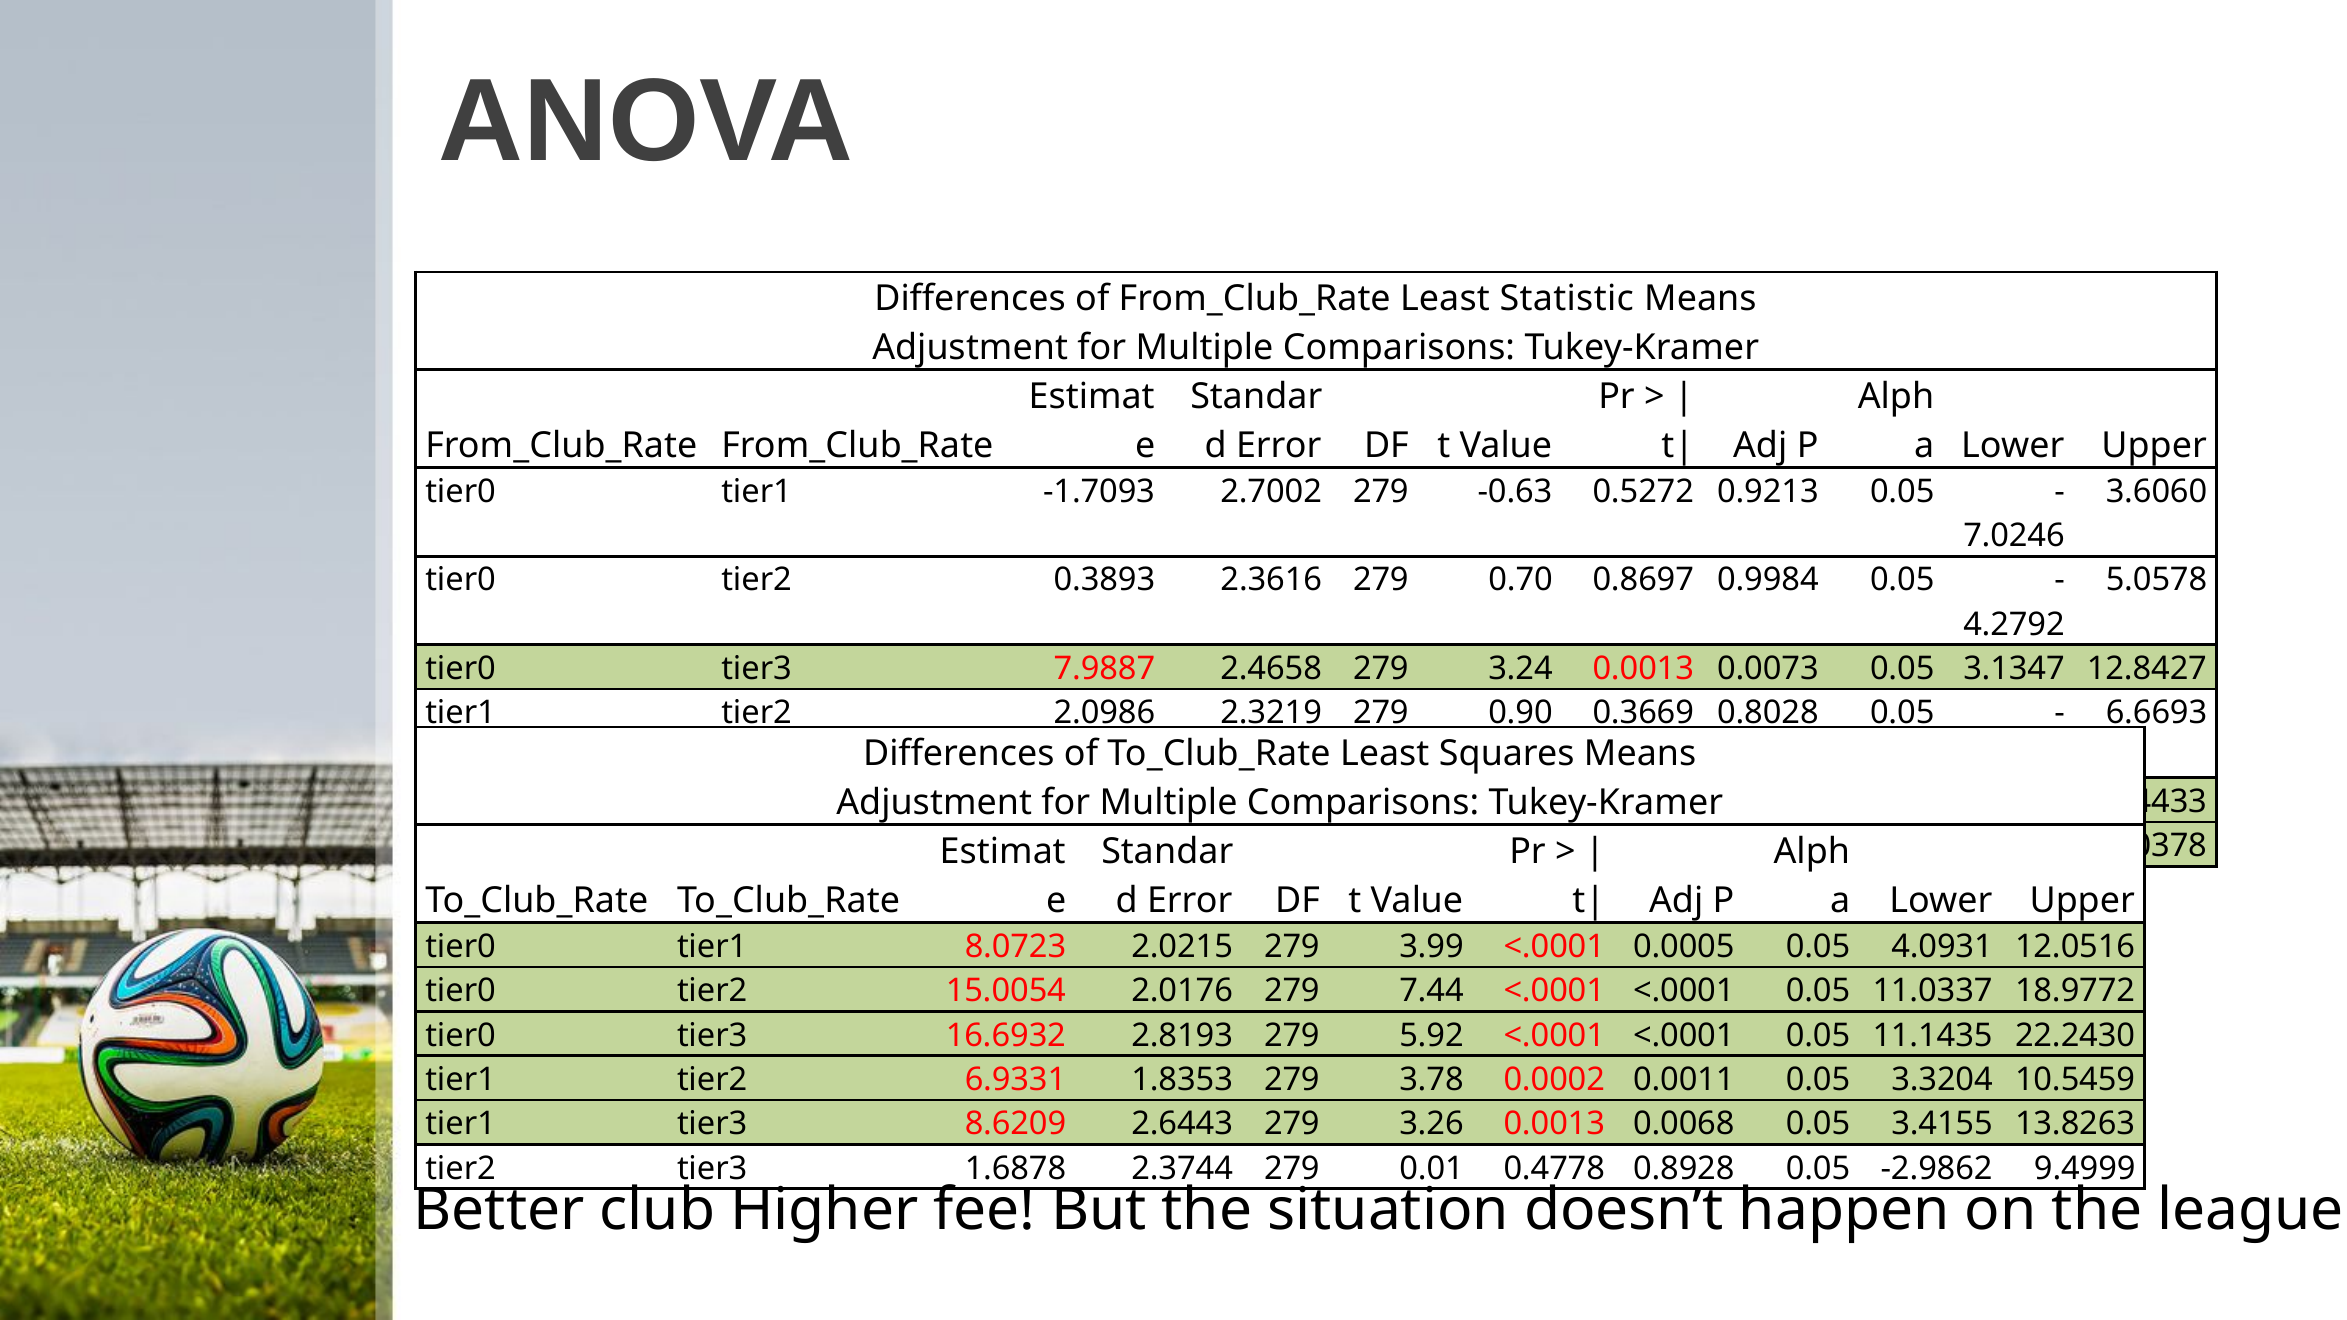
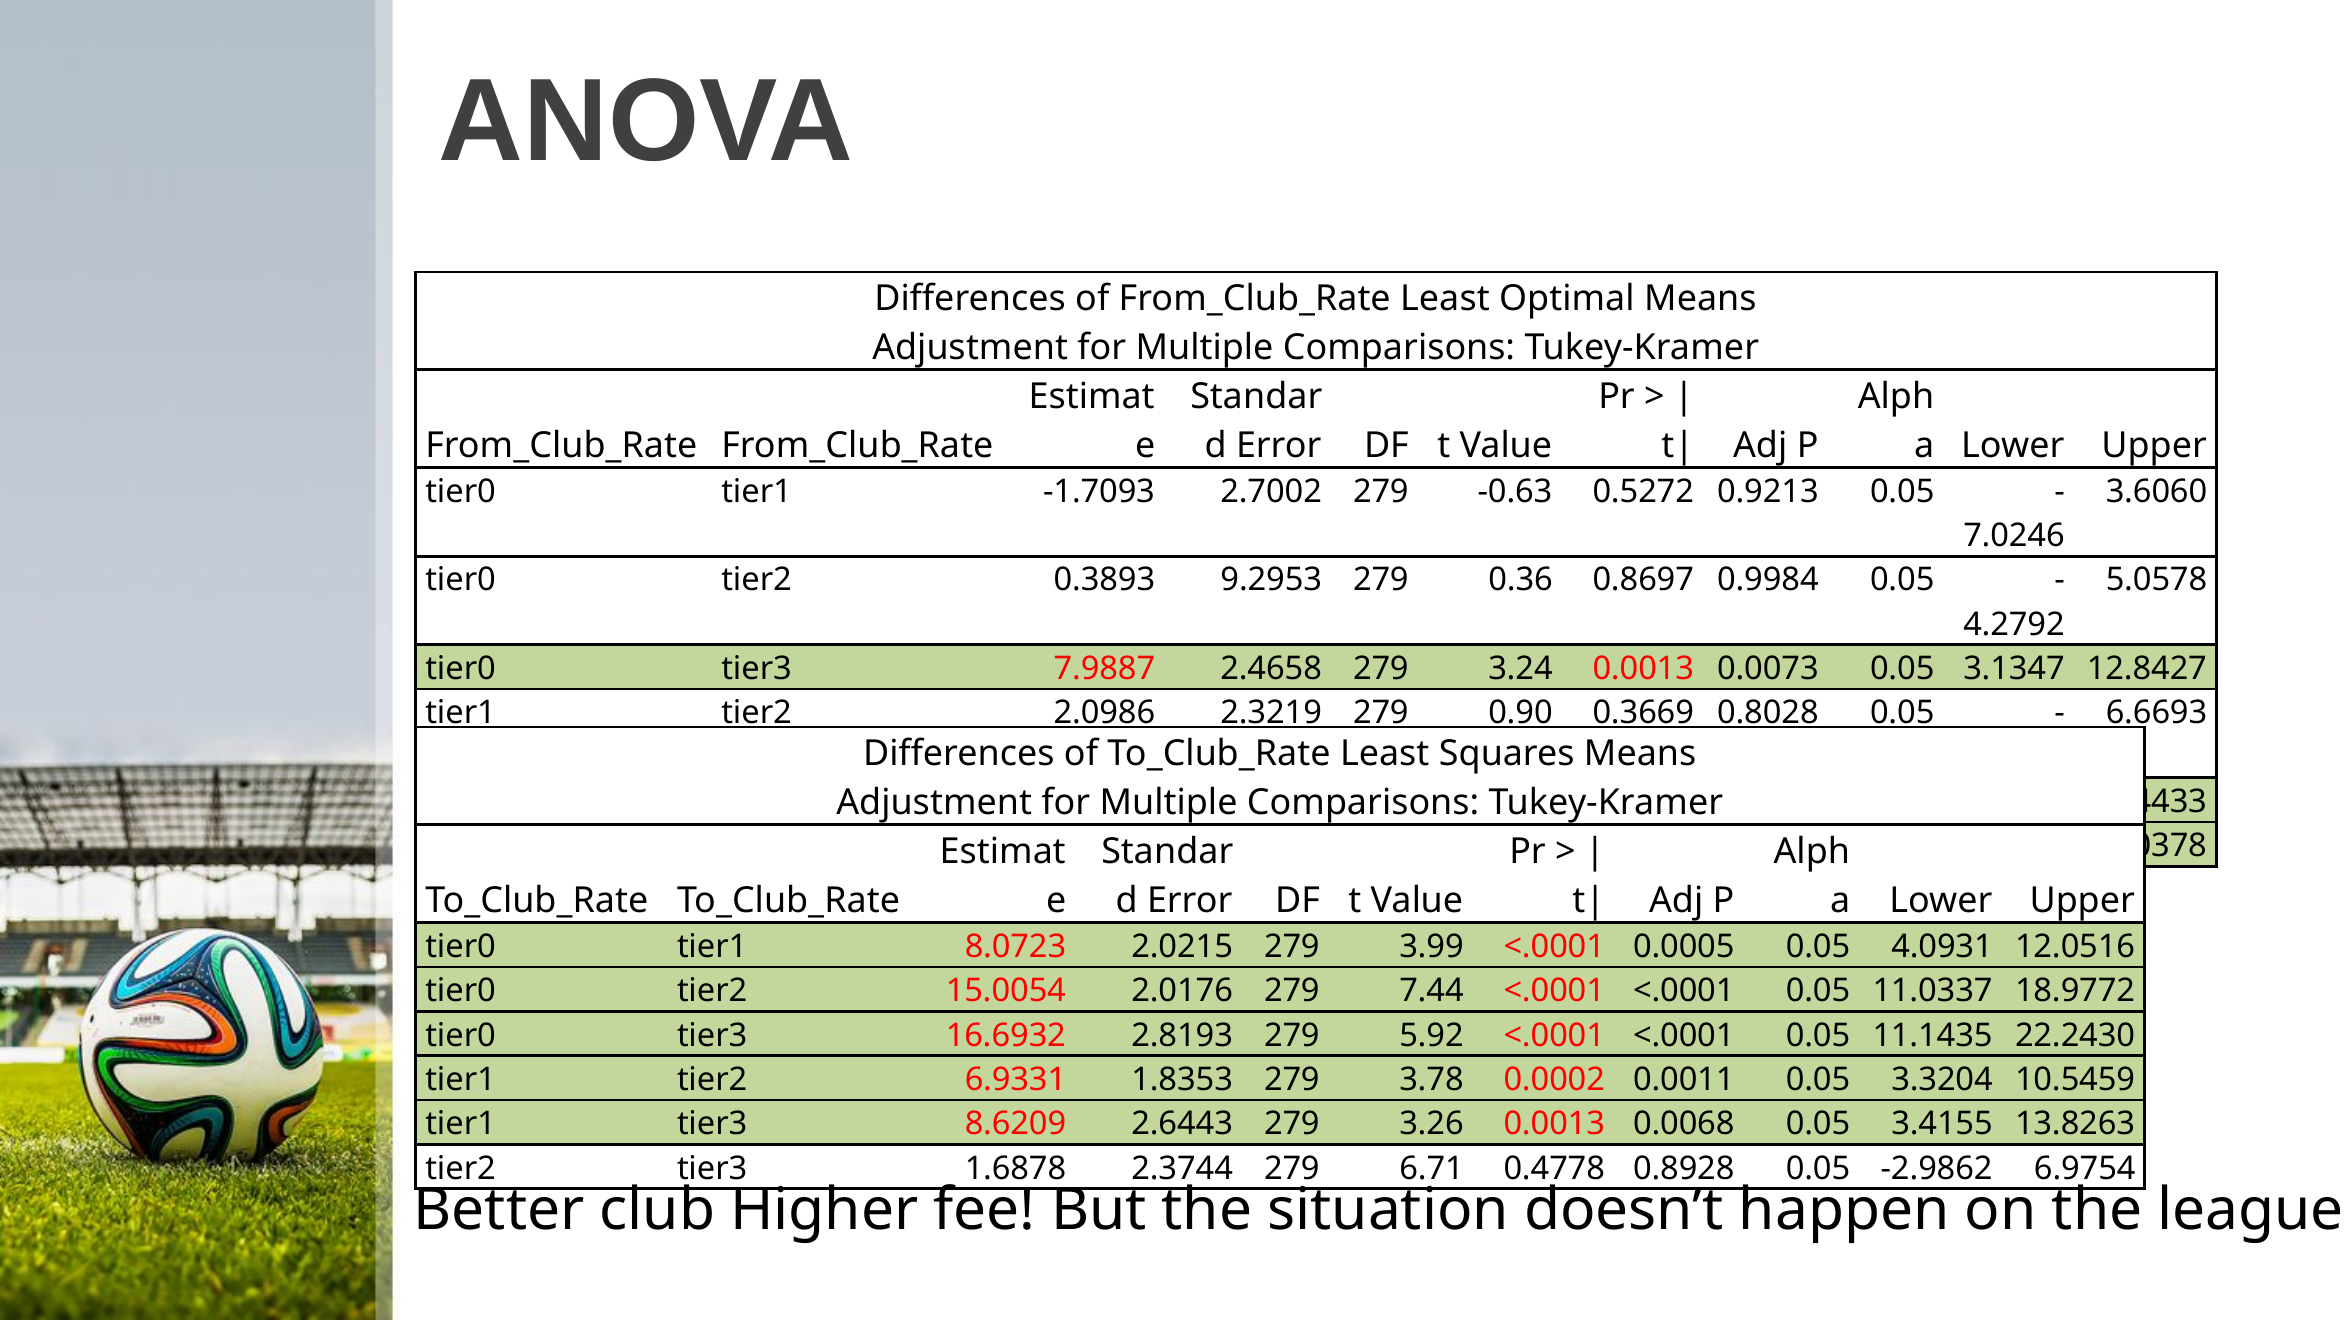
Statistic: Statistic -> Optimal (1567, 299)
2.3616: 2.3616 -> 9.2953 (1271, 580)
0.70: 0.70 -> 0.36 (1521, 580)
0.01: 0.01 -> 6.71 (1432, 1169)
9.4999: 9.4999 -> 6.9754 (2085, 1169)
